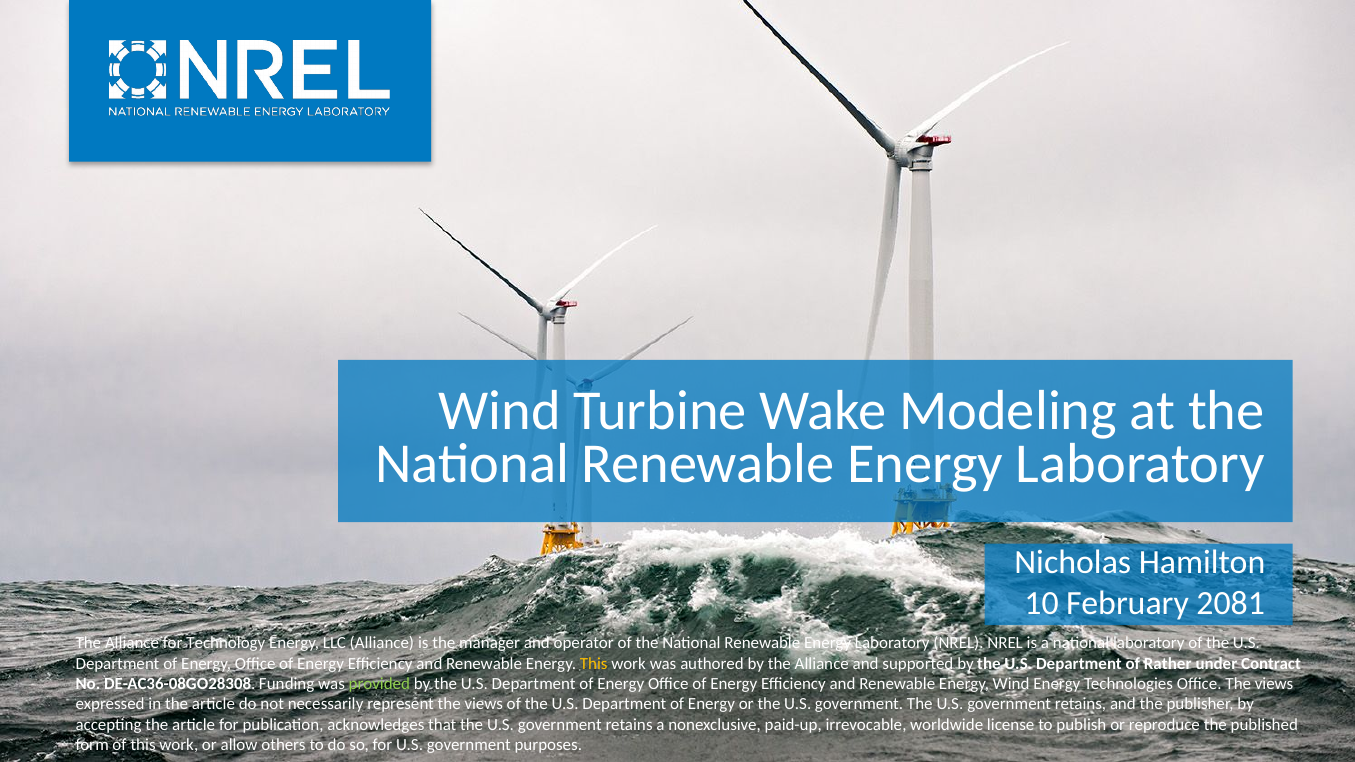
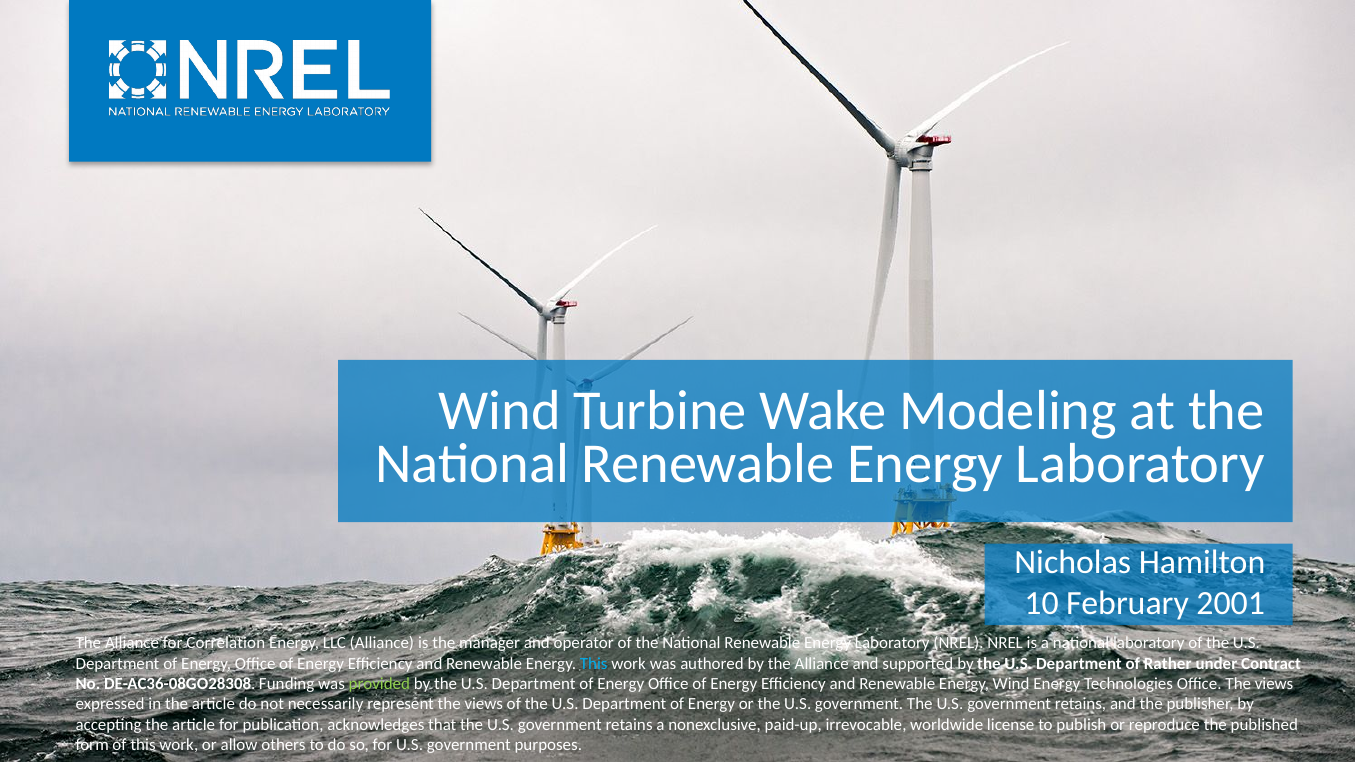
2081: 2081 -> 2001 (1231, 603)
Technology: Technology -> Correlation (226, 643)
This colour: yellow -> light blue (594, 664)
